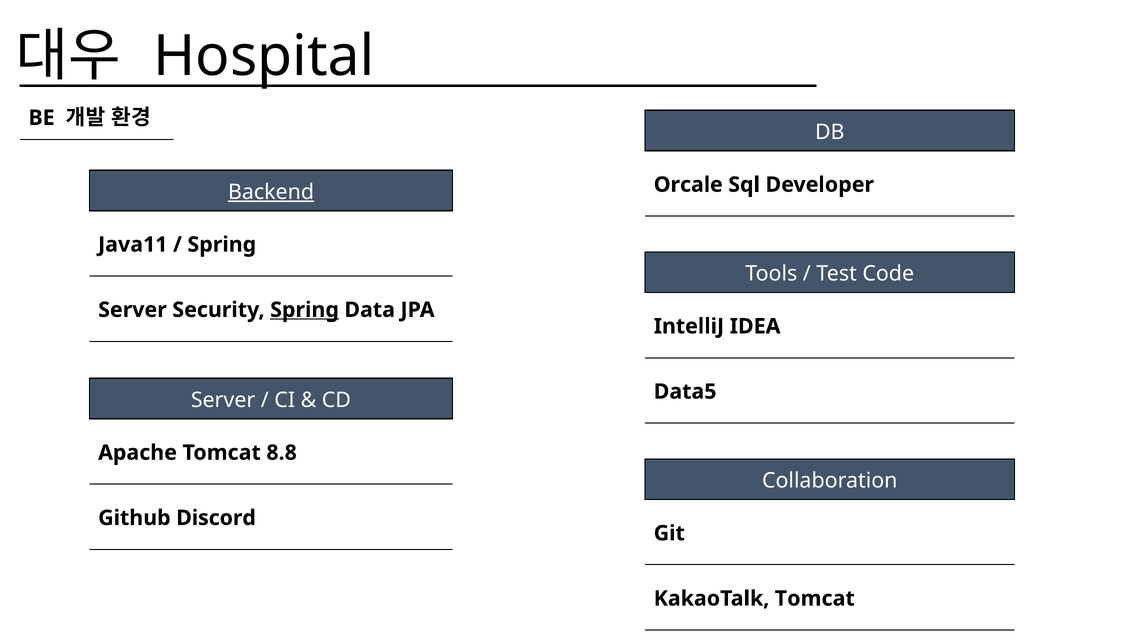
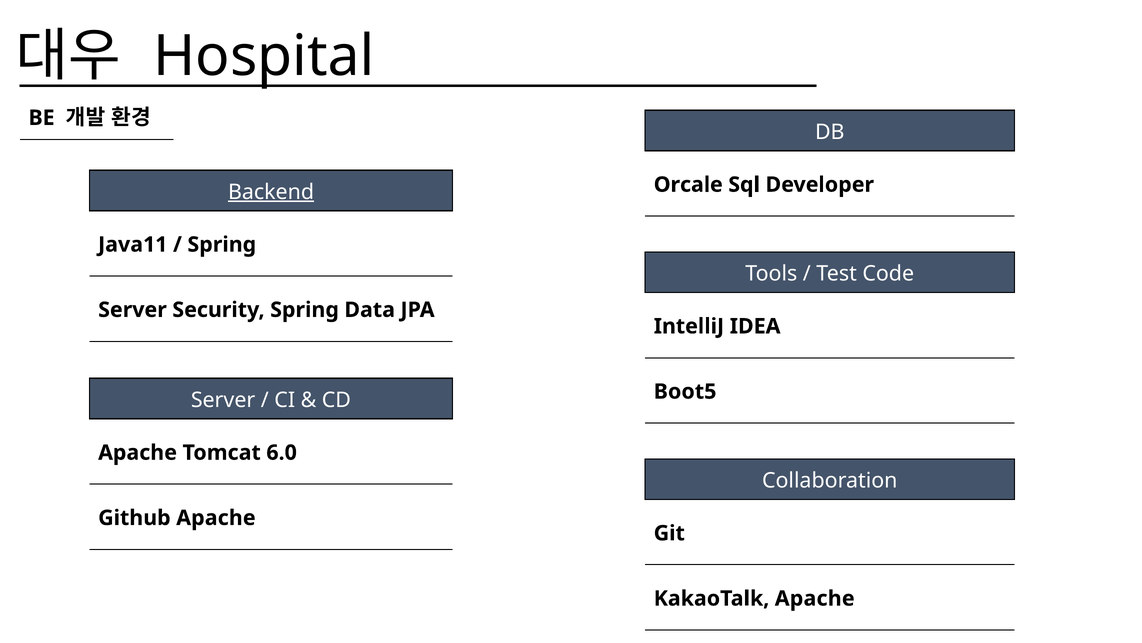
Spring underline: present -> none (305, 310)
Data5: Data5 -> Boot5 (685, 391)
8.8: 8.8 -> 6.0 (282, 452)
Github Discord: Discord -> Apache (216, 517)
KakaoTalk Tomcat: Tomcat -> Apache (815, 598)
